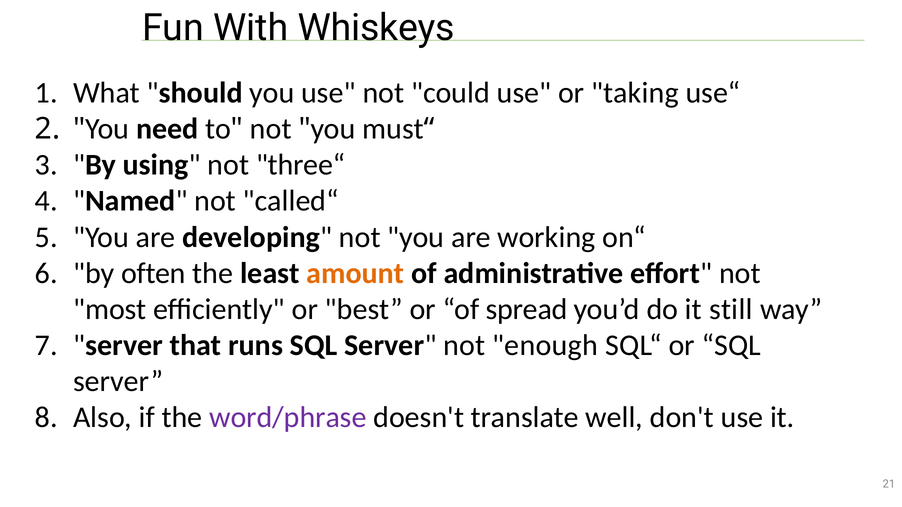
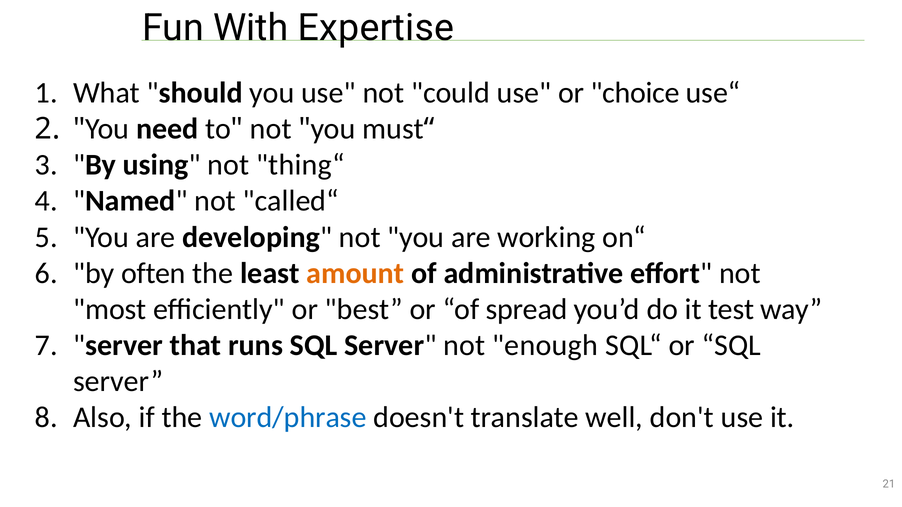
Whiskeys: Whiskeys -> Expertise (376, 28)
taking: taking -> choice (635, 93)
three“: three“ -> thing“ (300, 165)
still: still -> test (731, 309)
word/phrase colour: purple -> blue (288, 418)
